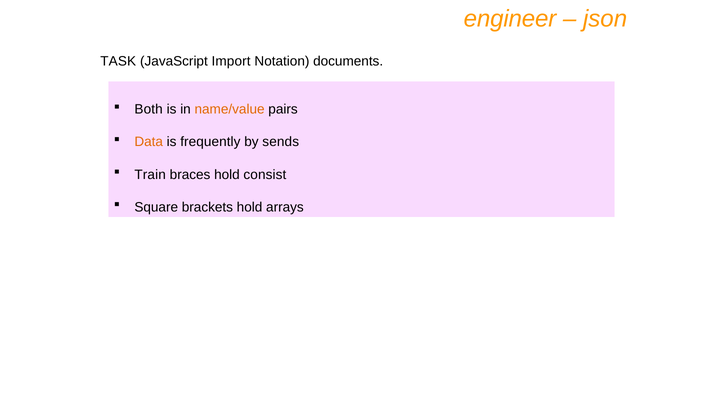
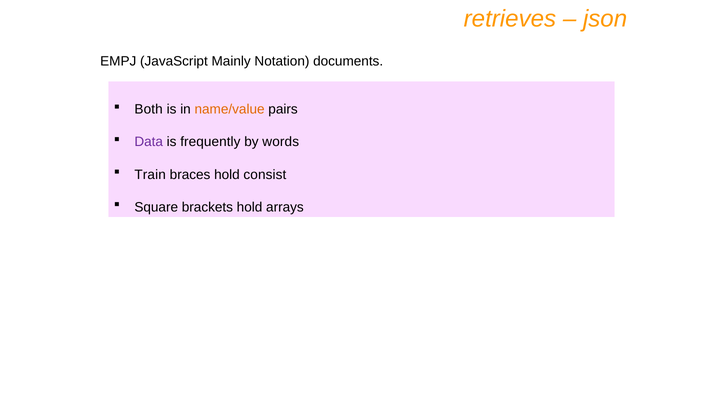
engineer: engineer -> retrieves (510, 19)
TASK: TASK -> EMPJ (118, 61)
Import: Import -> Mainly (231, 61)
Data colour: orange -> purple (149, 142)
sends: sends -> words (281, 142)
